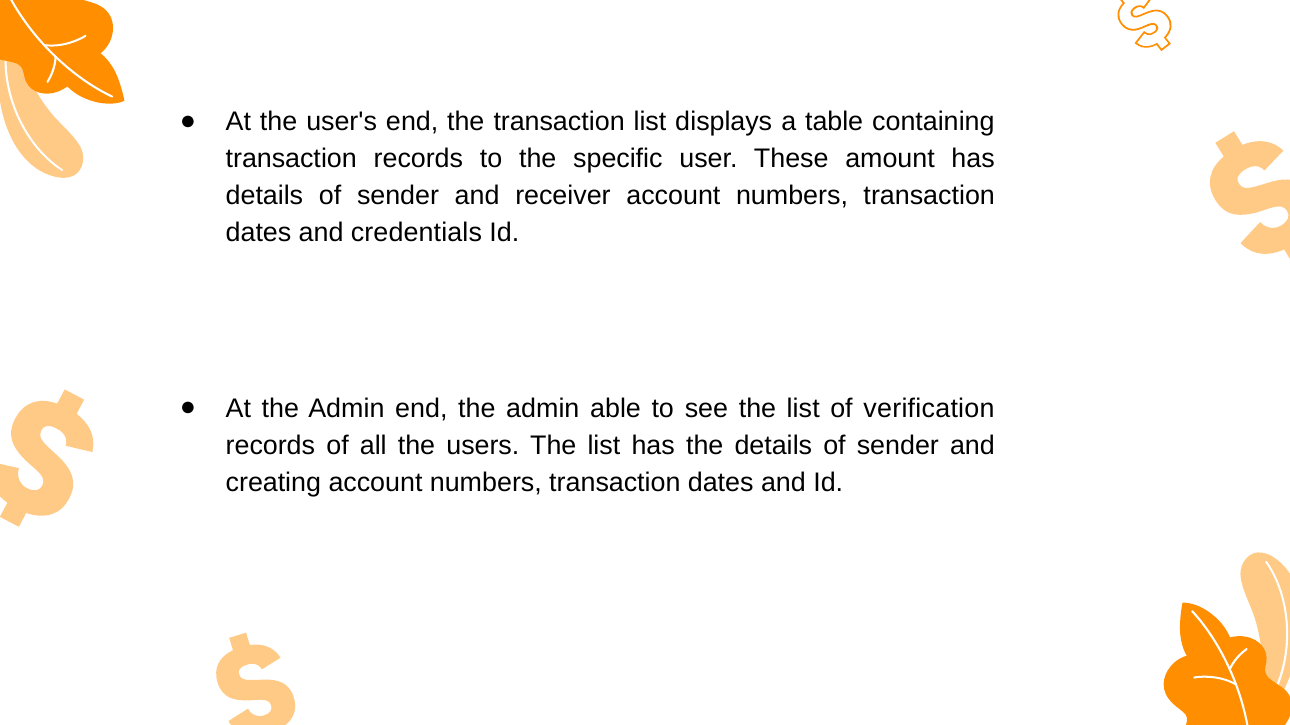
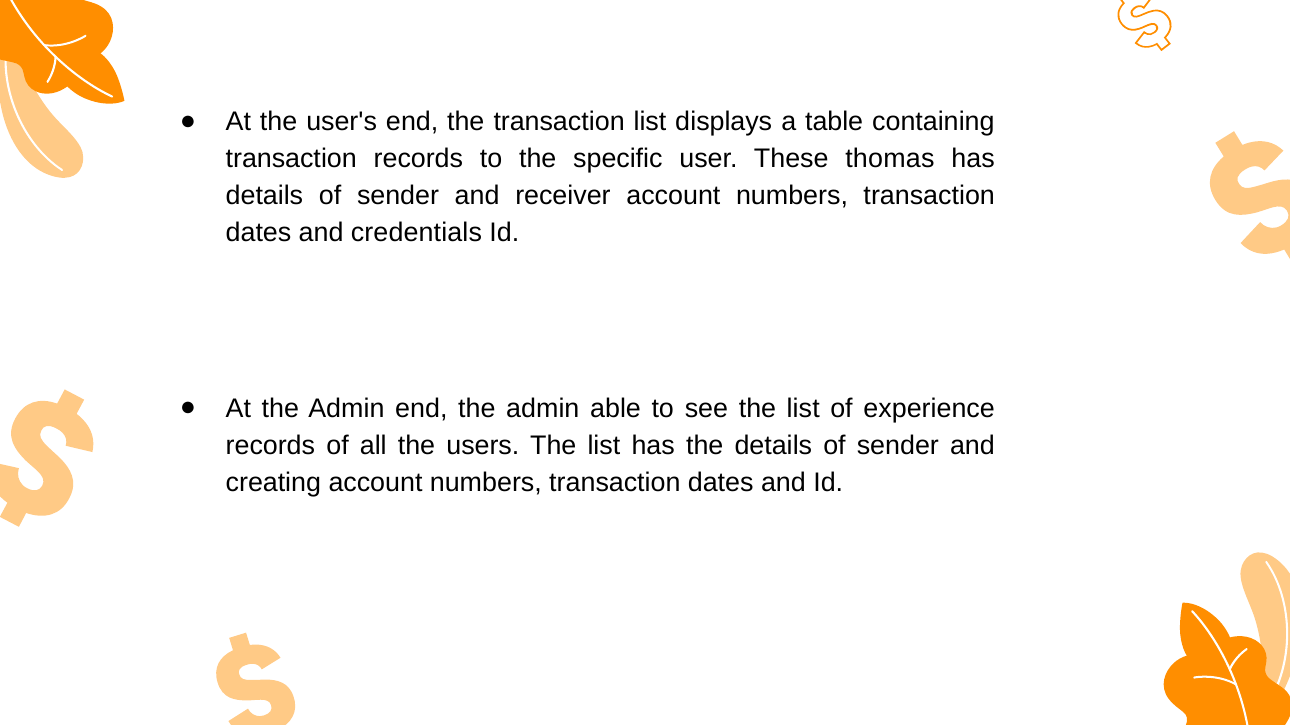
amount: amount -> thomas (890, 159)
verification: verification -> experience (929, 409)
